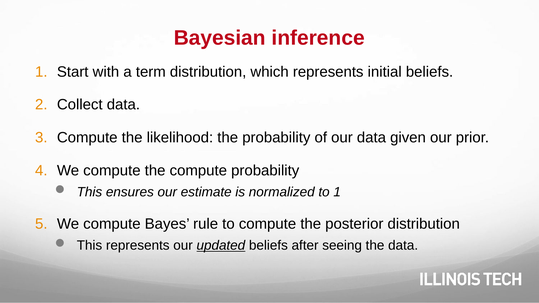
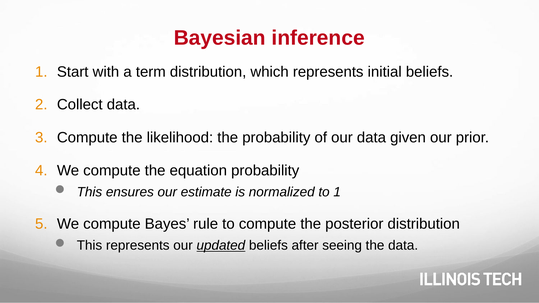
the compute: compute -> equation (198, 171)
